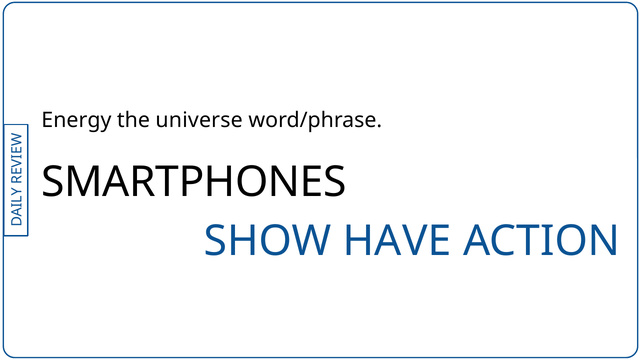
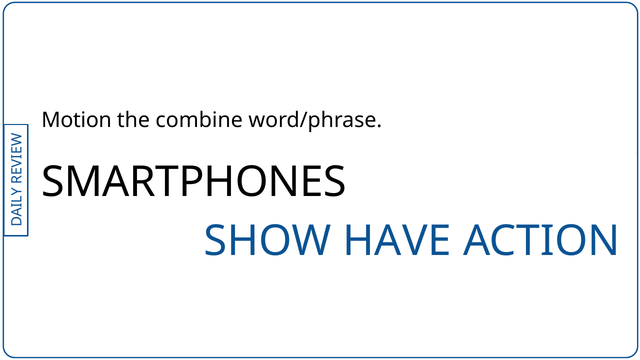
Energy: Energy -> Motion (77, 120)
universe: universe -> combine (199, 120)
